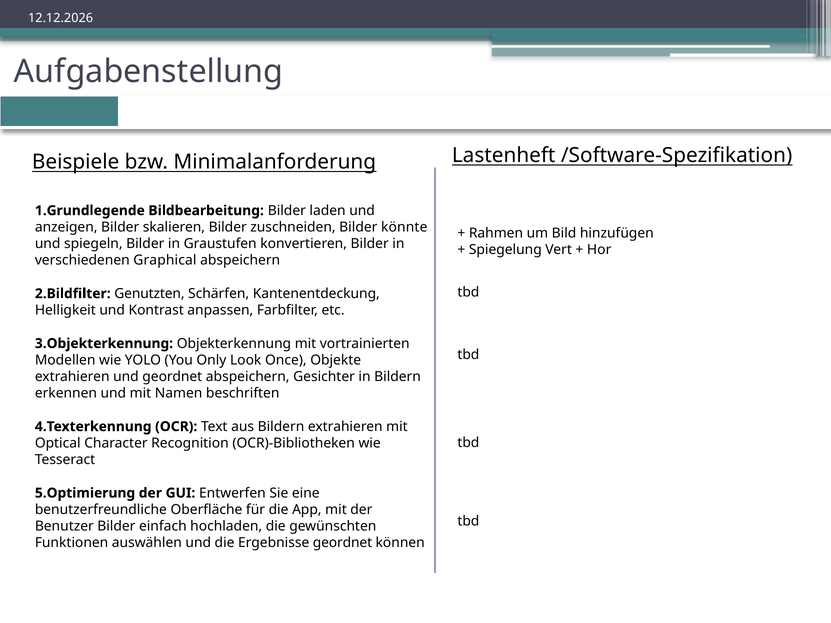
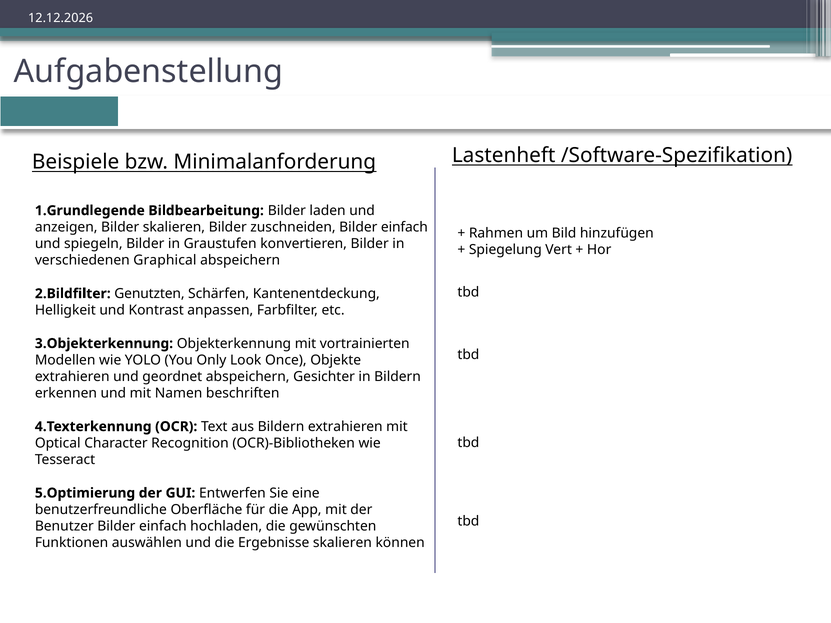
zuschneiden Bilder könnte: könnte -> einfach (404, 227)
Ergebnisse geordnet: geordnet -> skalieren (342, 543)
